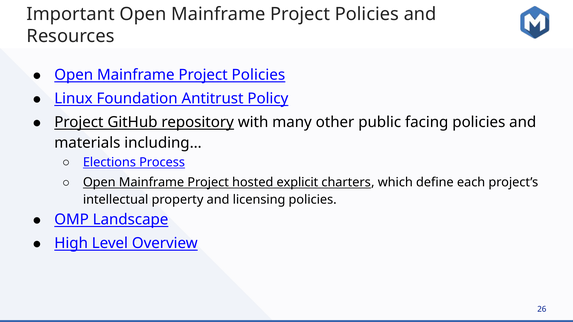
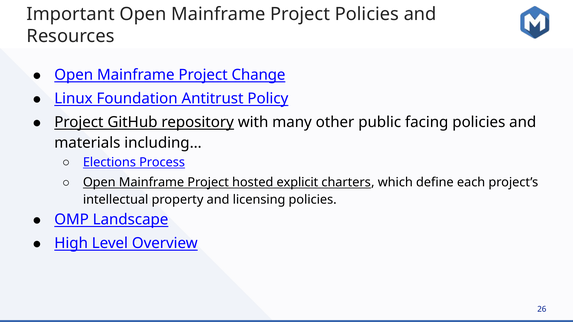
Policies: Policies -> Change (259, 75)
